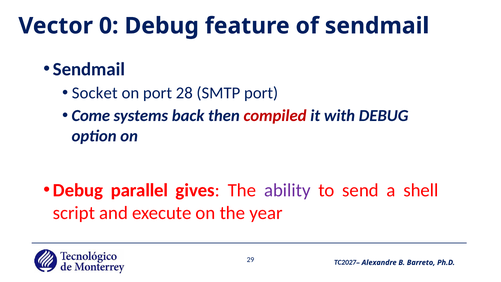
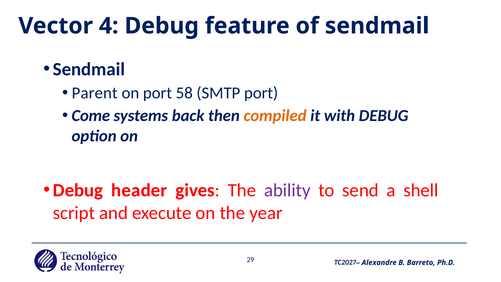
0: 0 -> 4 (109, 26)
Socket: Socket -> Parent (95, 93)
28: 28 -> 58 (184, 93)
compiled colour: red -> orange (275, 116)
parallel: parallel -> header (139, 190)
